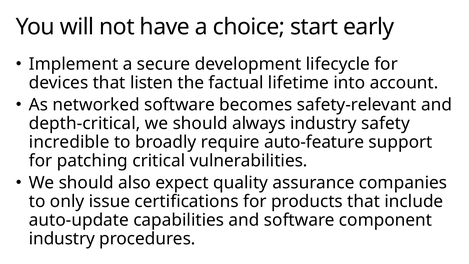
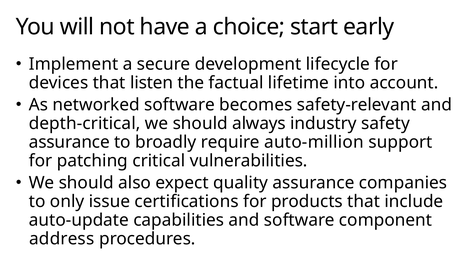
incredible: incredible -> assurance (69, 142)
auto-feature: auto-feature -> auto-million (314, 142)
industry: industry -> address (62, 239)
